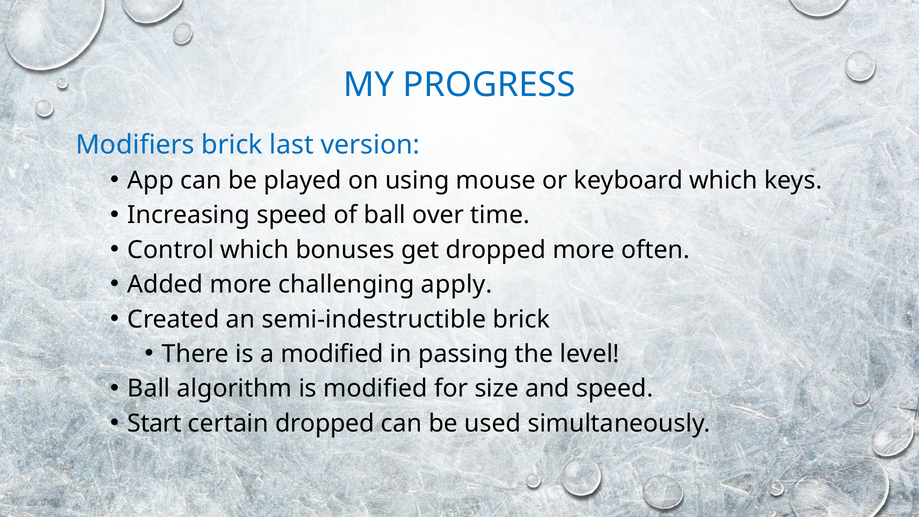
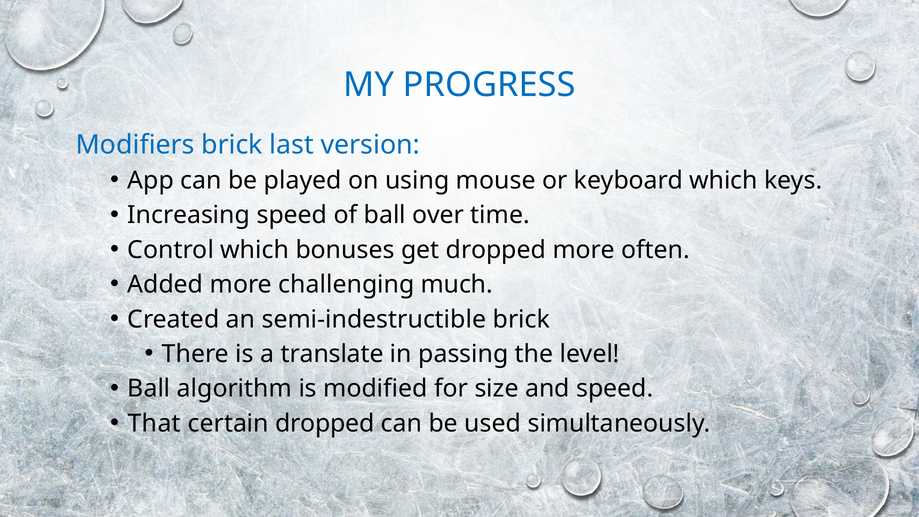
apply: apply -> much (457, 285)
a modified: modified -> translate (332, 354)
Start: Start -> That (154, 423)
